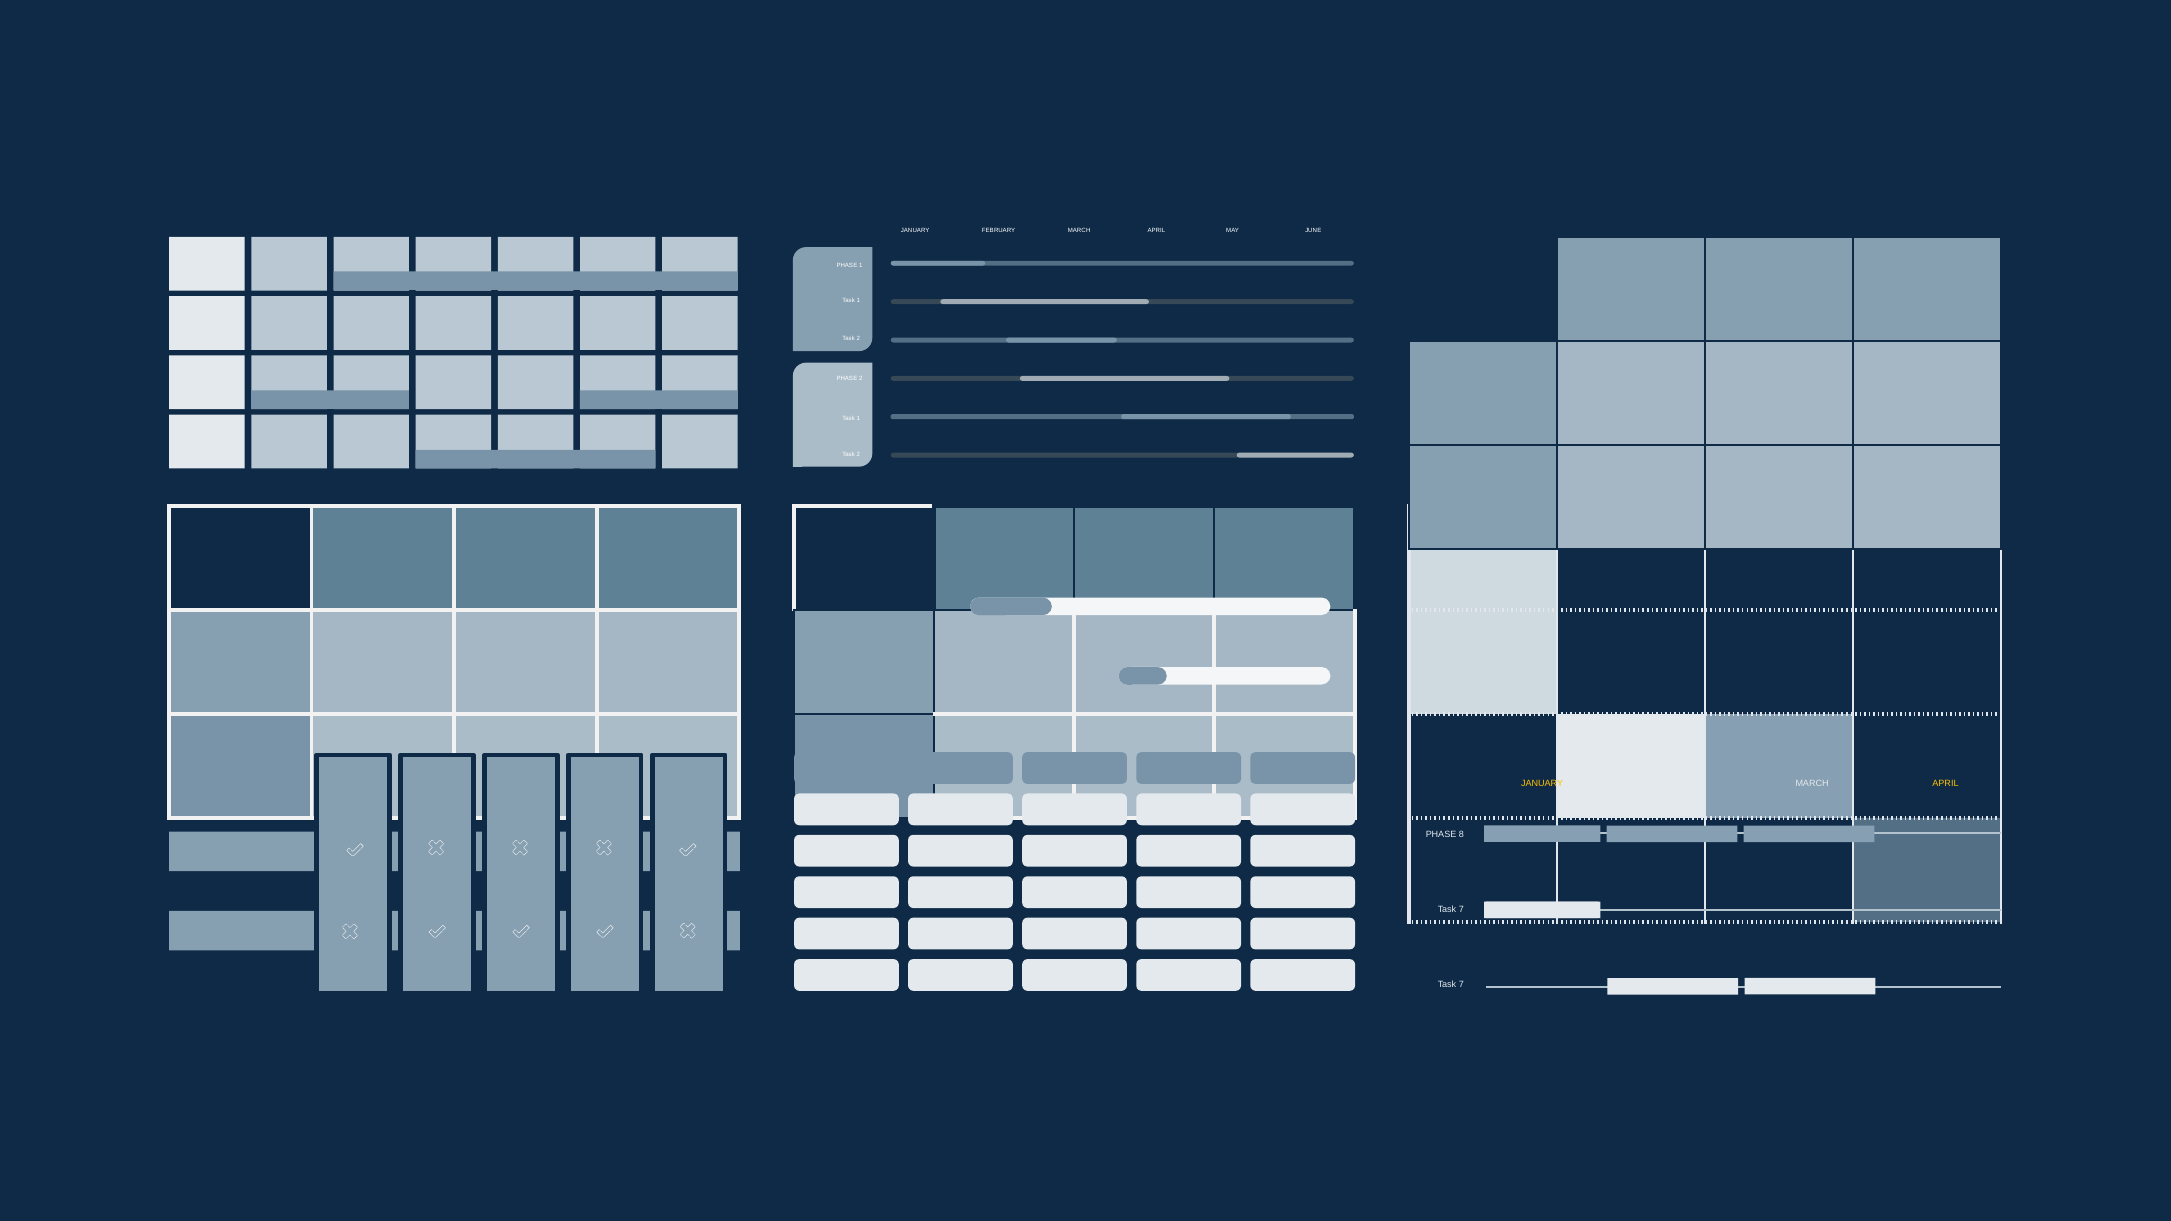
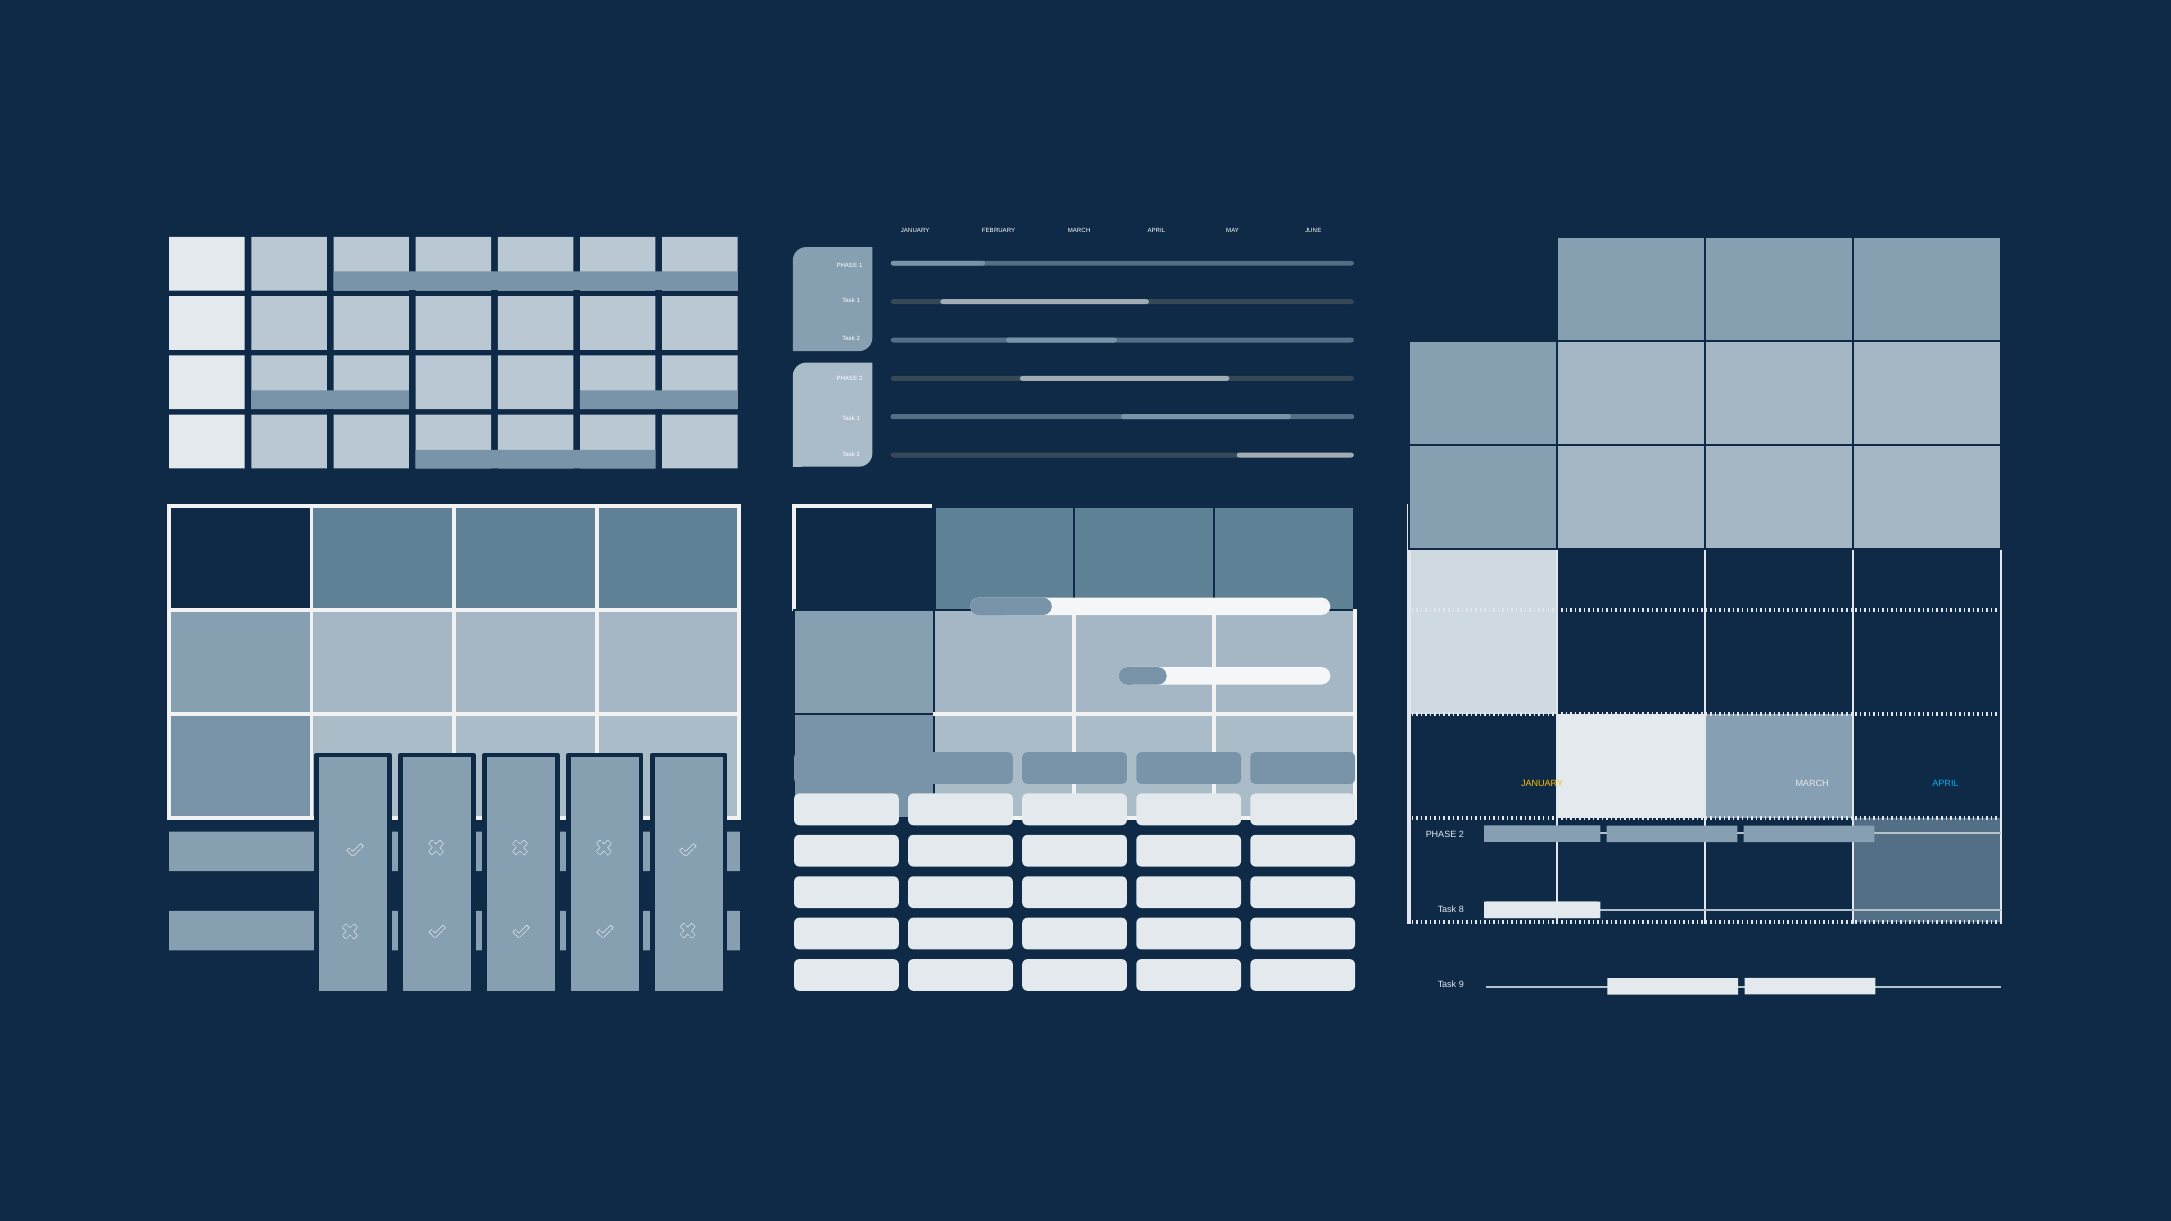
APRIL colour: yellow -> light blue (1945, 784)
8: 8 -> 2 (1461, 834)
7: 7 -> 8 (1461, 909)
7: 7 -> 9 (1461, 984)
